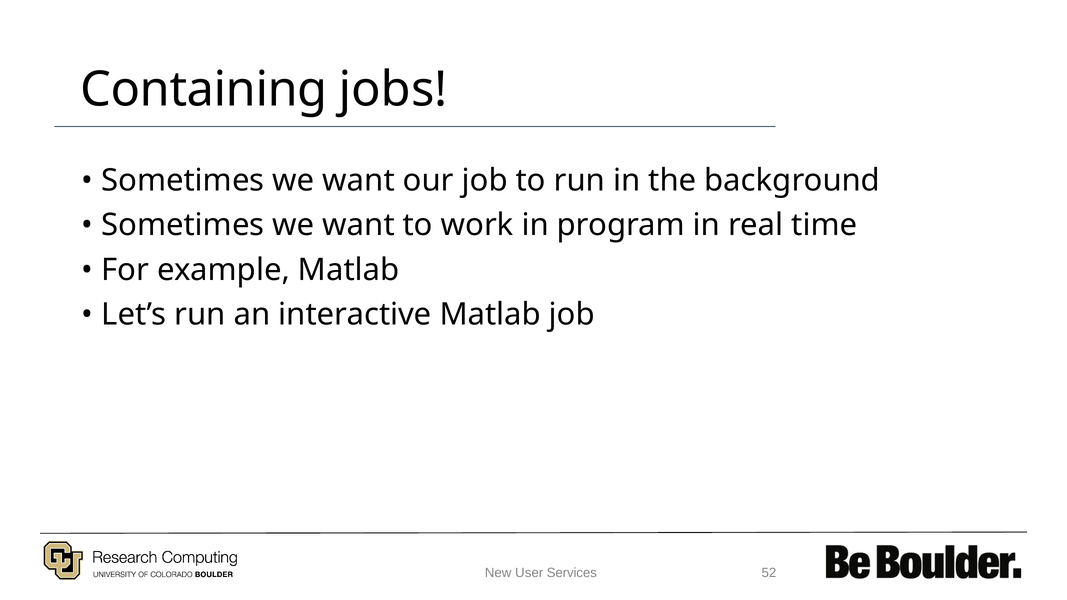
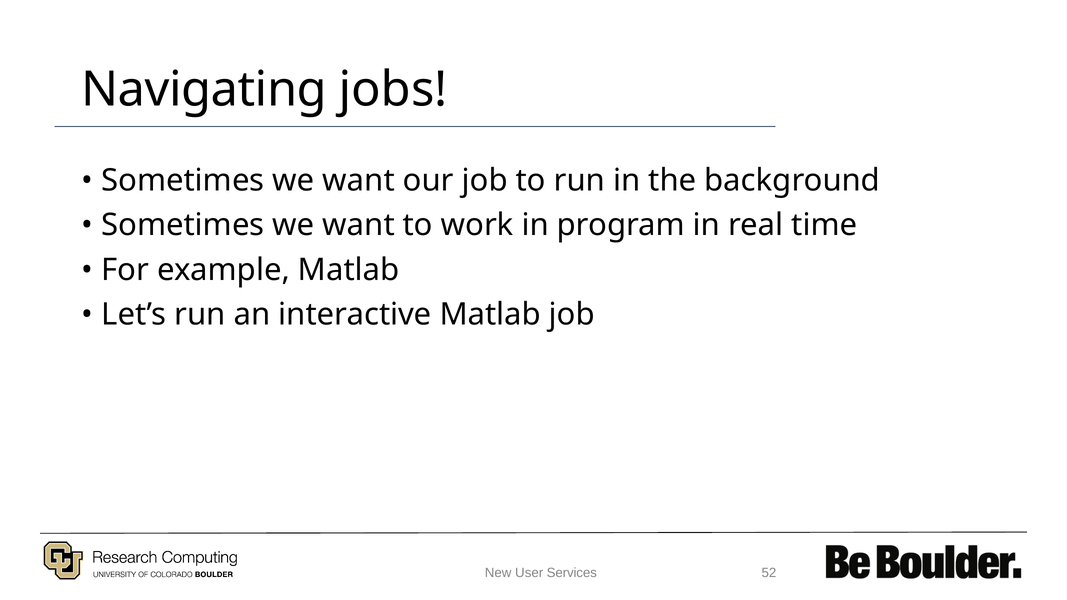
Containing: Containing -> Navigating (204, 90)
